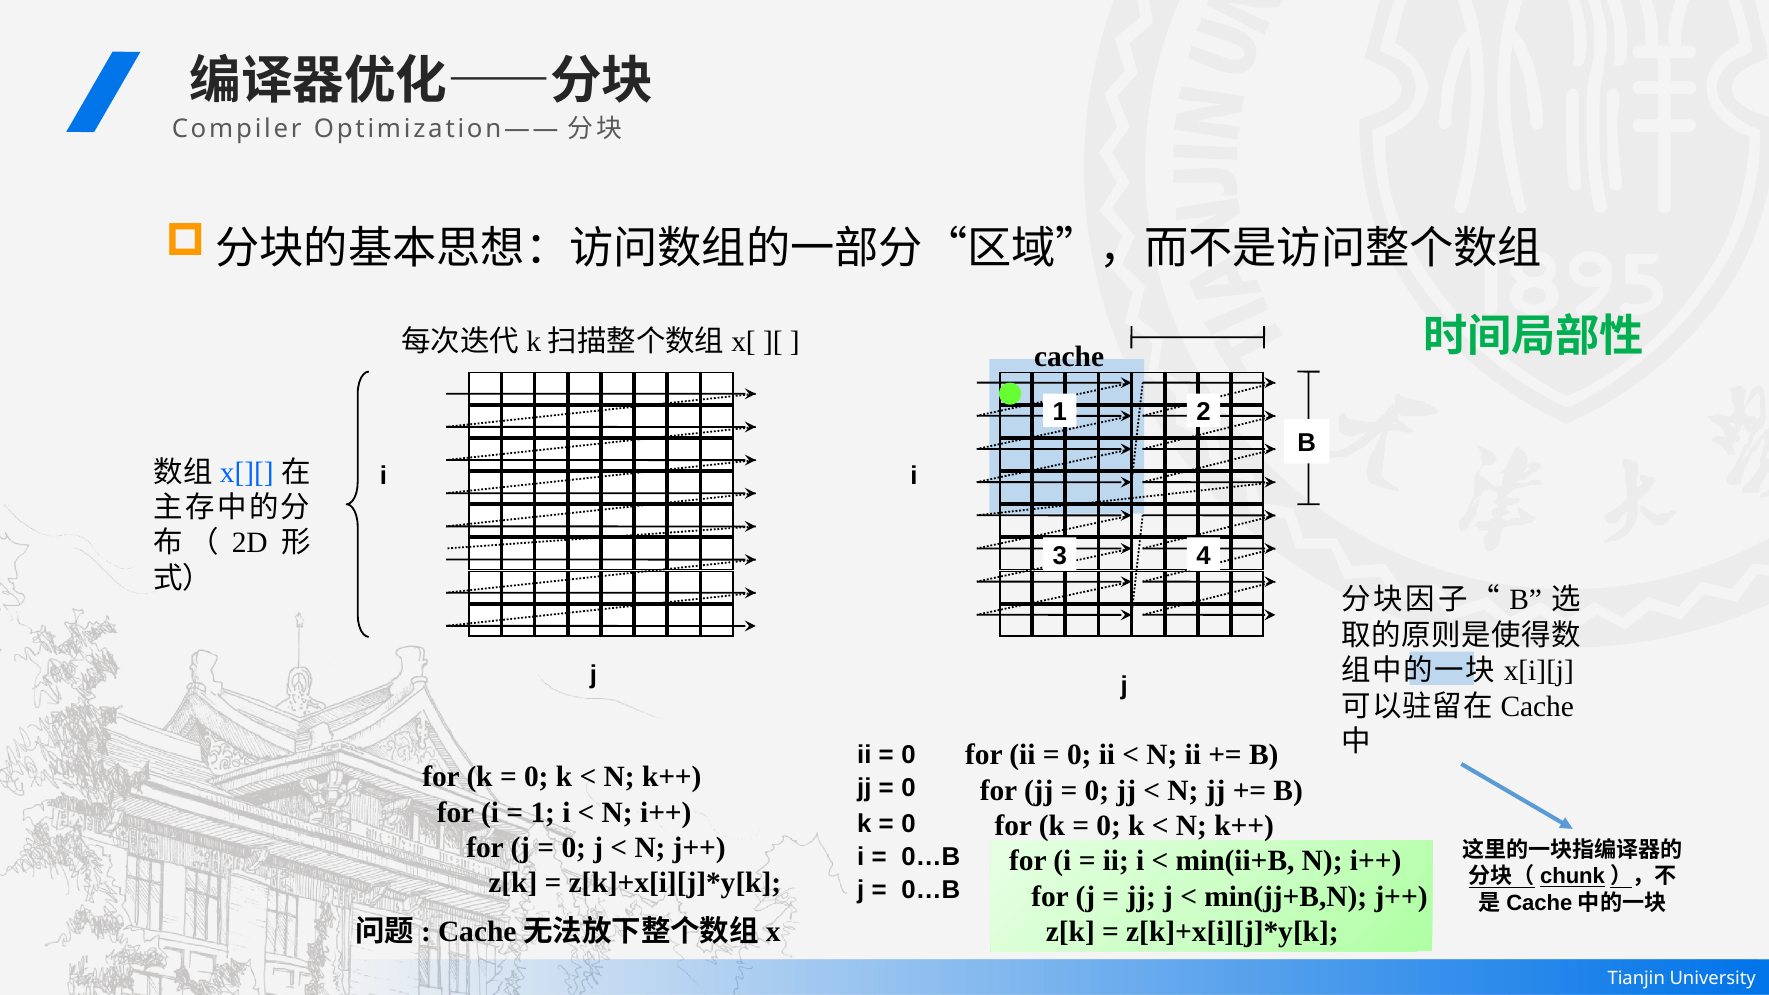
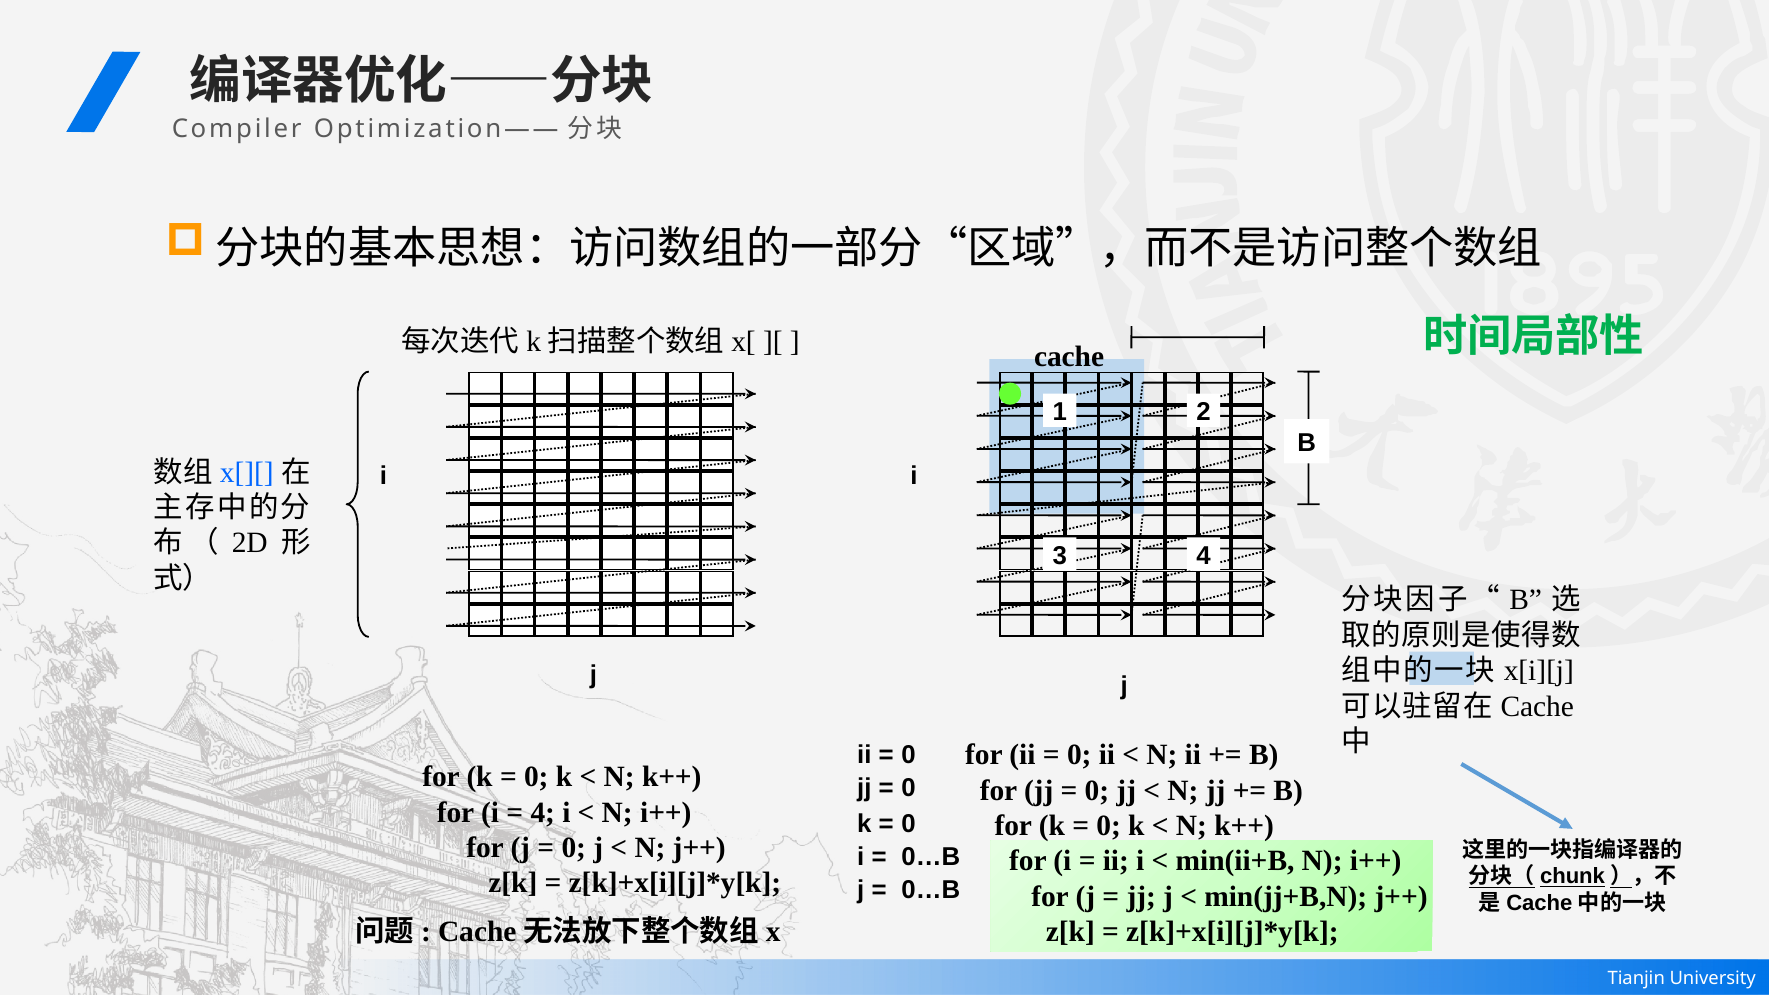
1: 1 -> 4 (543, 812)
